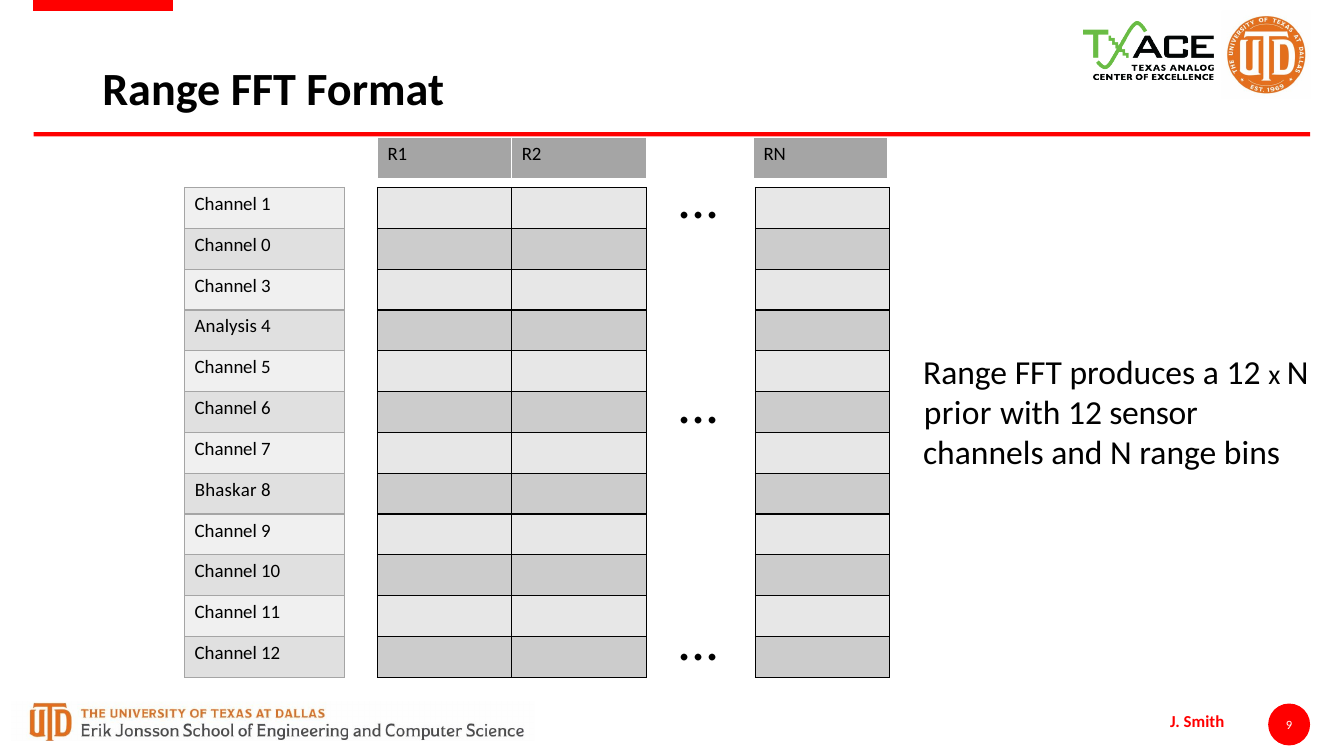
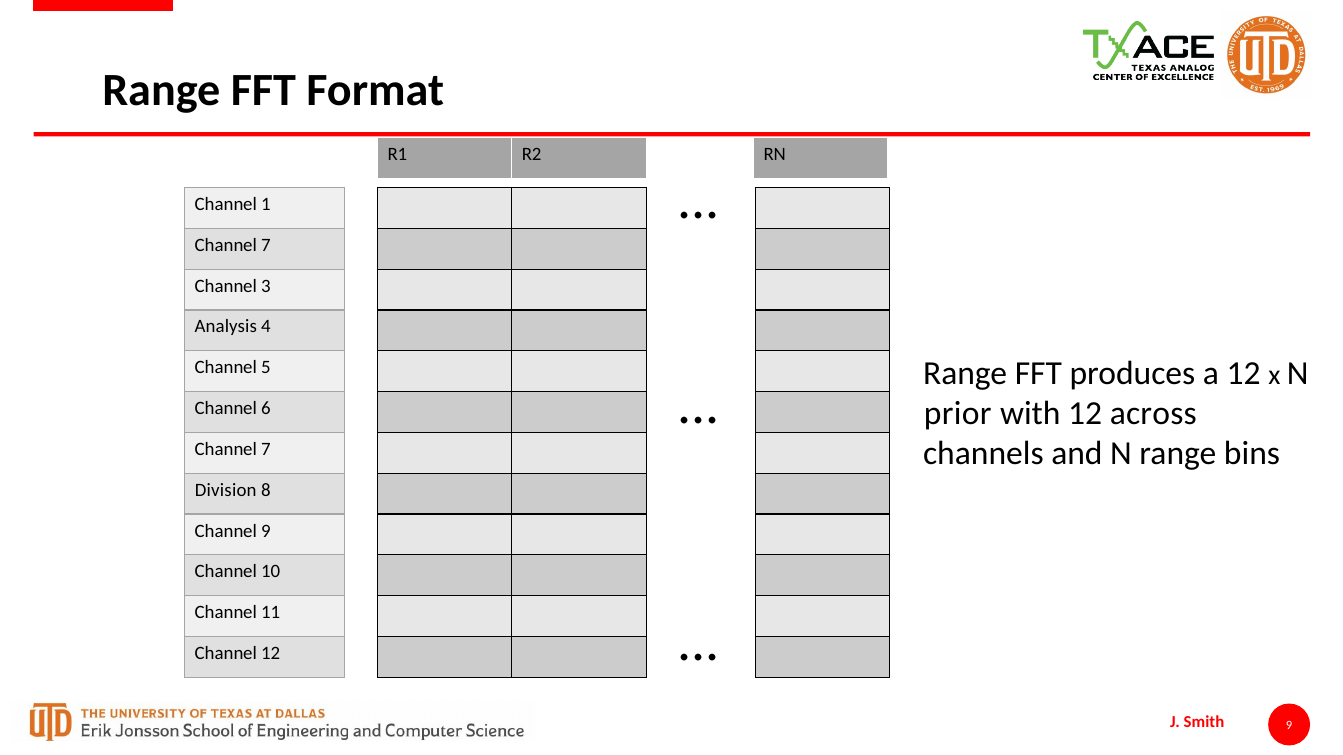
0: 0 -> 7 (266, 245)
sensor: sensor -> across (1153, 414)
Bhaskar: Bhaskar -> Division (226, 490)
